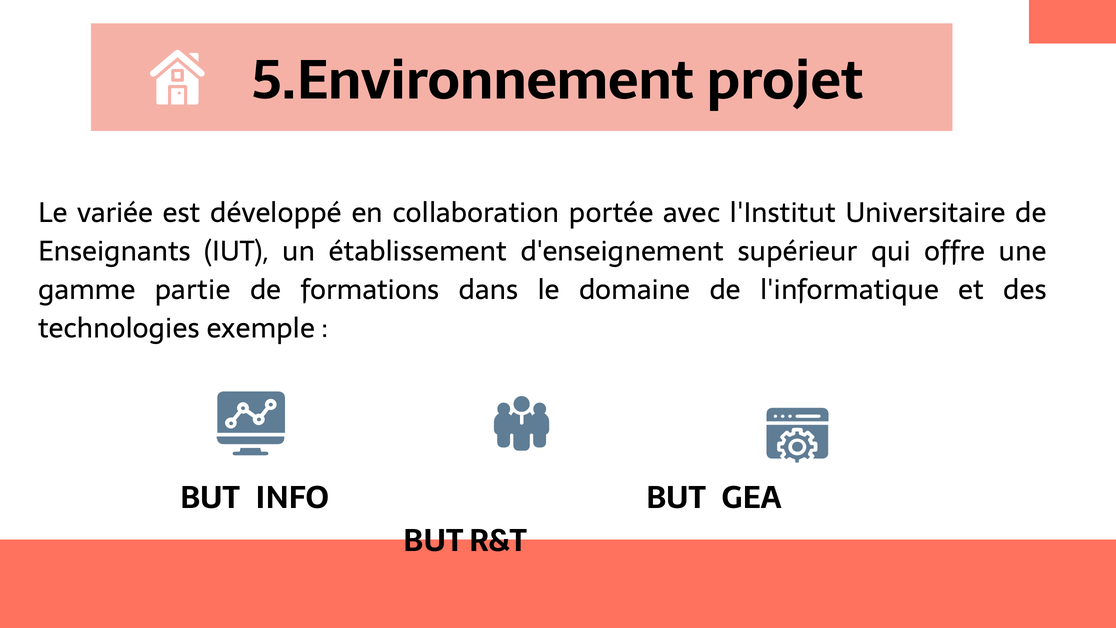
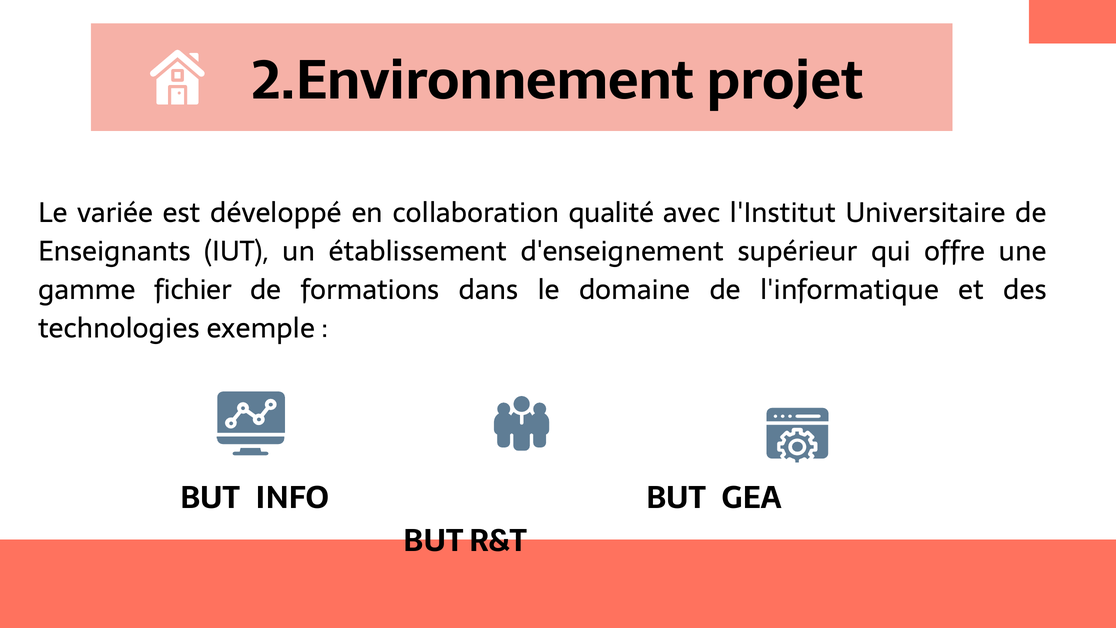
5.Environnement: 5.Environnement -> 2.Environnement (473, 81)
portée: portée -> qualité (611, 213)
partie: partie -> fichier (193, 290)
